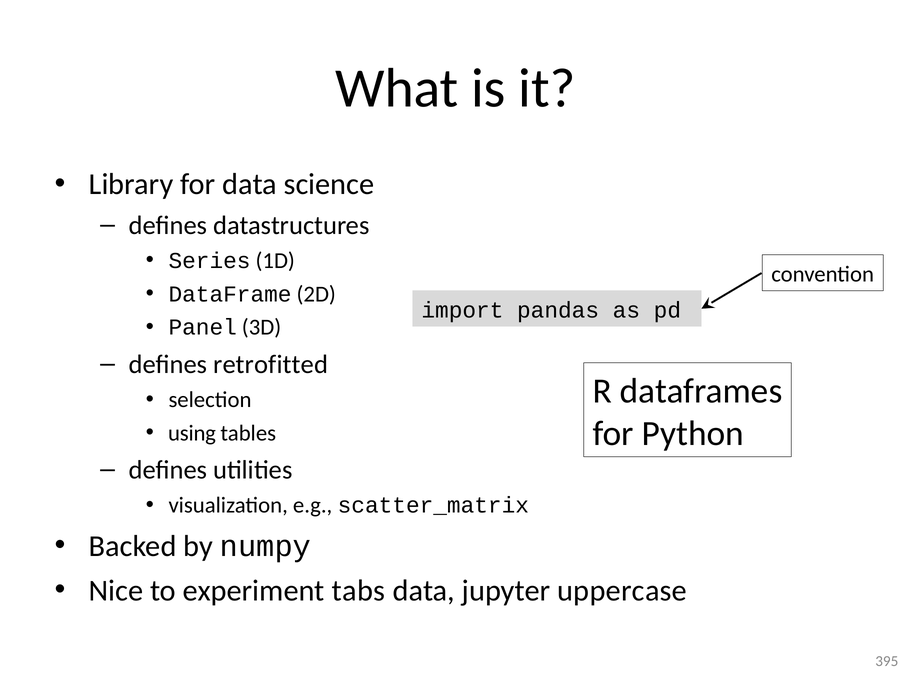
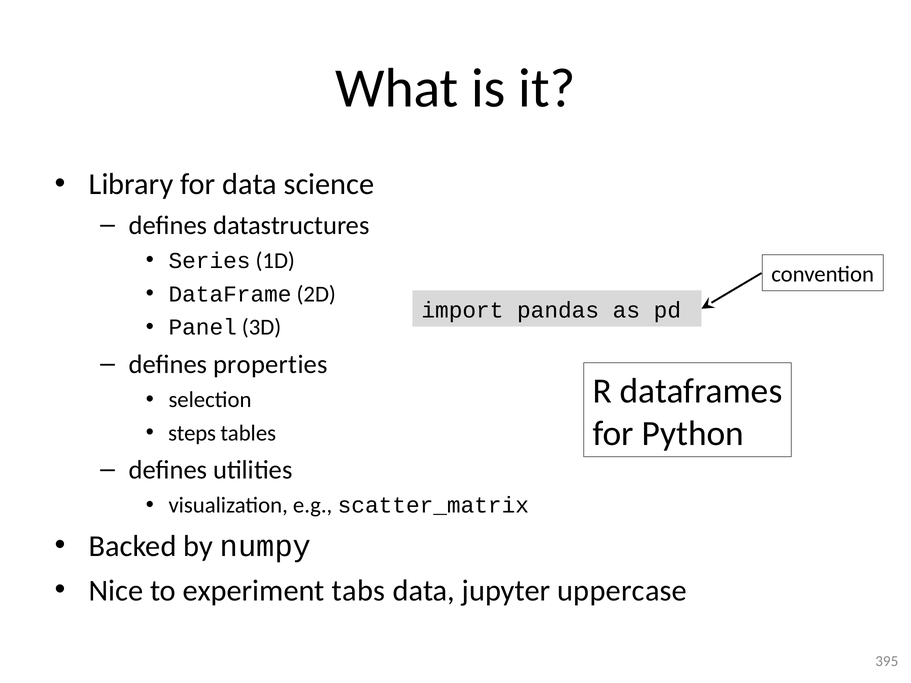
retrofitted: retrofitted -> properties (271, 364)
using: using -> steps (192, 433)
